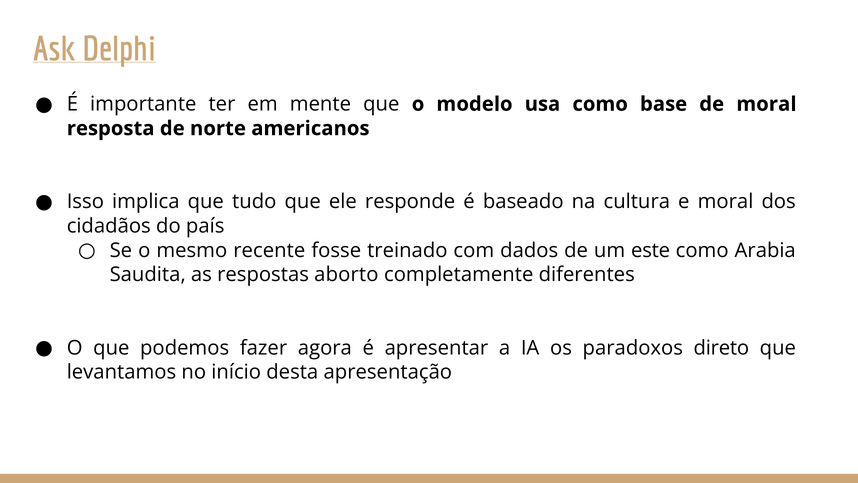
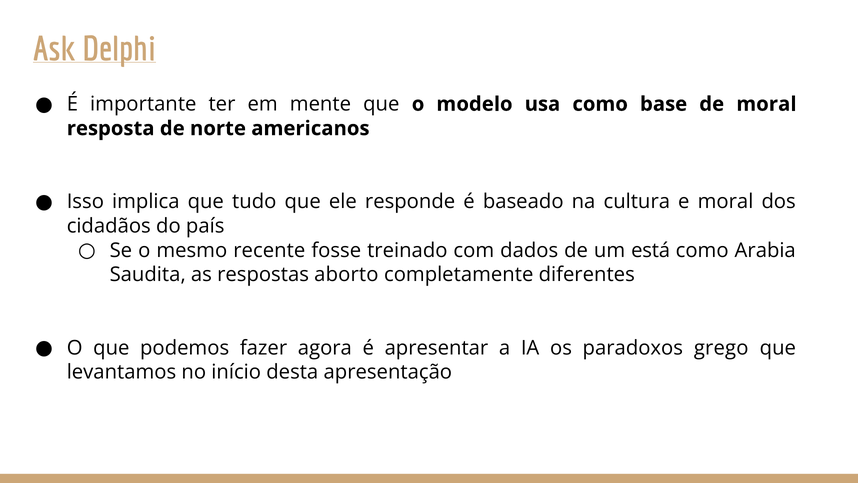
este: este -> está (651, 250)
direto: direto -> grego (721, 348)
